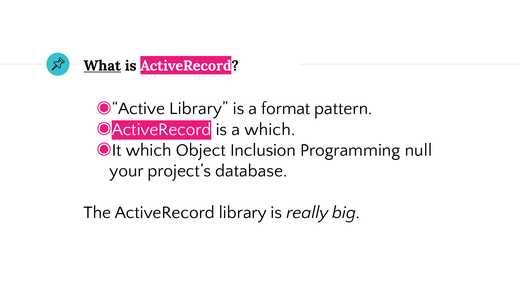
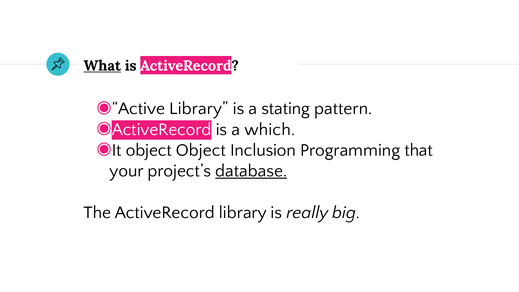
format: format -> stating (286, 109)
It which: which -> object (149, 150)
null: null -> that (419, 150)
database underline: none -> present (251, 171)
